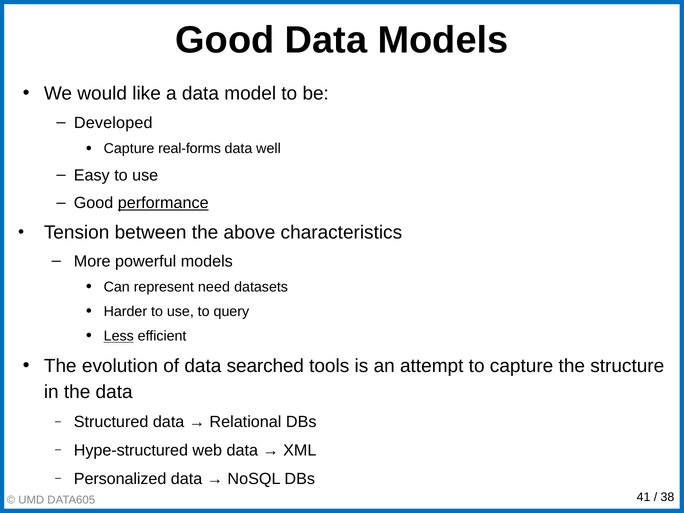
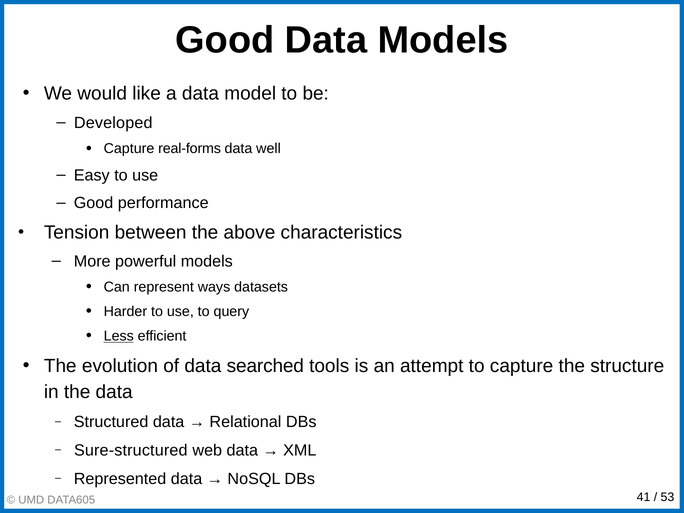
performance underline: present -> none (163, 203)
need: need -> ways (214, 287)
Hype-structured: Hype-structured -> Sure-structured (131, 450)
Personalized: Personalized -> Represented (120, 479)
38: 38 -> 53 (667, 497)
